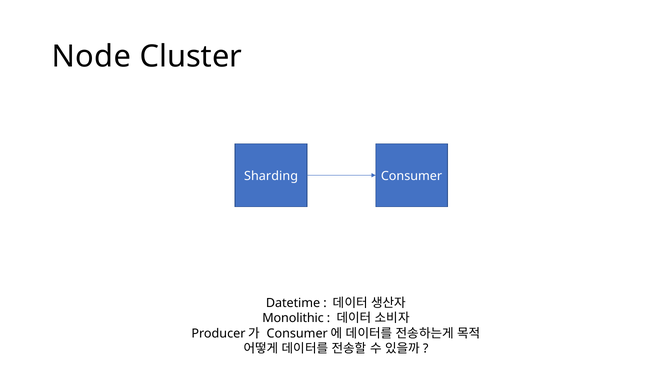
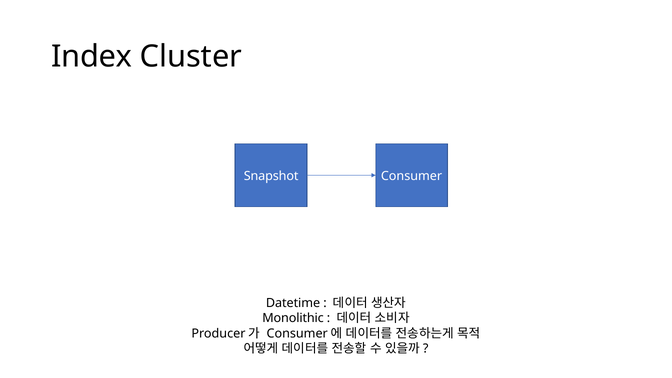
Node: Node -> Index (92, 56)
Sharding: Sharding -> Snapshot (271, 176)
